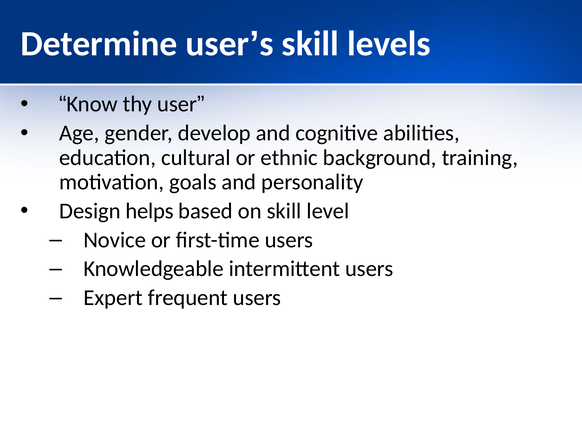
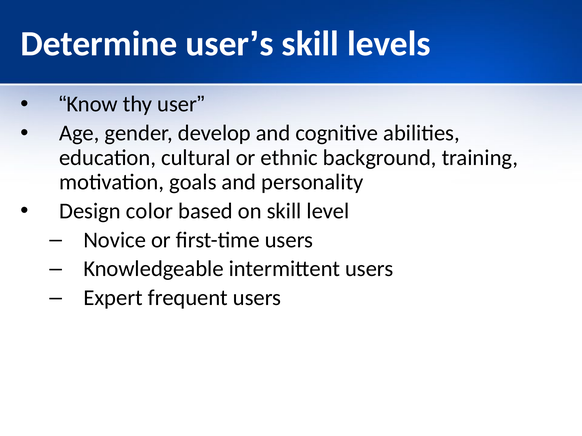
helps: helps -> color (149, 211)
